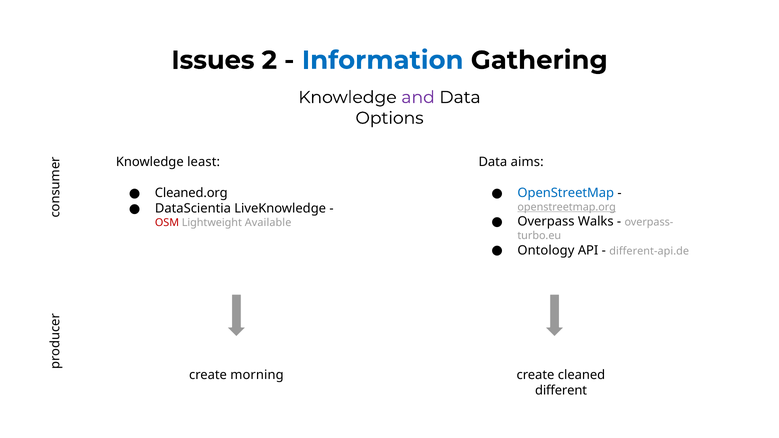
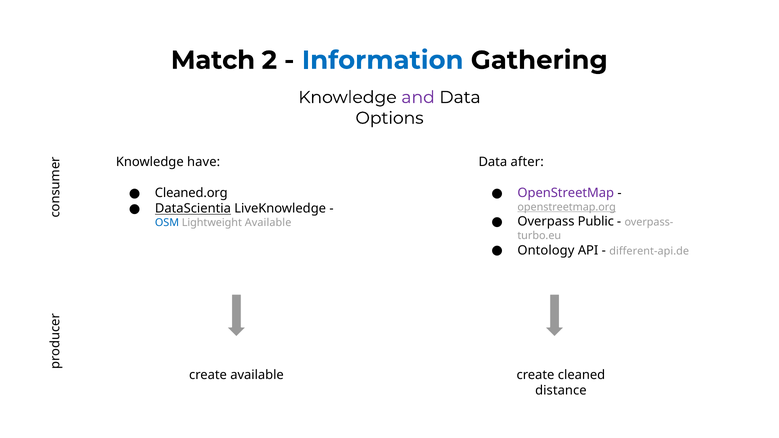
Issues: Issues -> Match (213, 60)
least: least -> have (204, 162)
aims: aims -> after (527, 162)
OpenStreetMap colour: blue -> purple (566, 193)
DataScientia underline: none -> present (193, 209)
Walks: Walks -> Public (596, 222)
OSM colour: red -> blue (167, 223)
create morning: morning -> available (257, 375)
different: different -> distance (561, 390)
